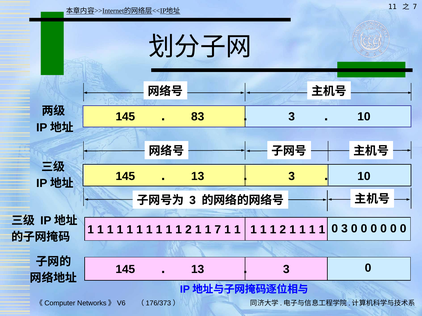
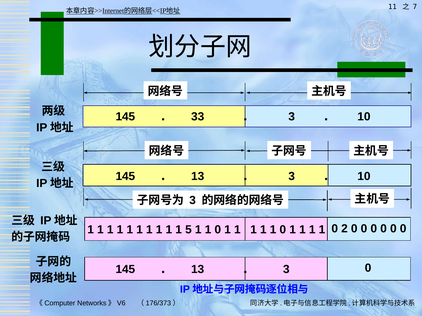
83: 83 -> 33 (198, 117)
2: 2 -> 5 (188, 230)
7: 7 -> 0 (218, 230)
2: 2 -> 0 (283, 230)
0 3: 3 -> 2 (344, 229)
